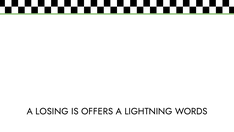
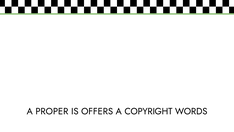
LOSING: LOSING -> PROPER (52, 111)
LIGHTNING: LIGHTNING -> COPYRIGHT (148, 111)
